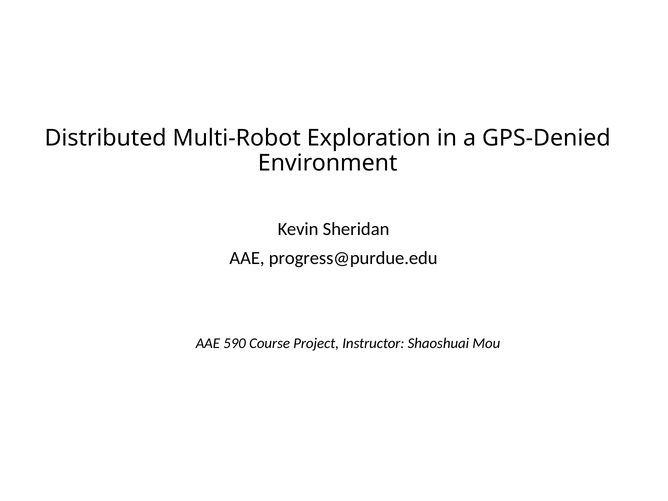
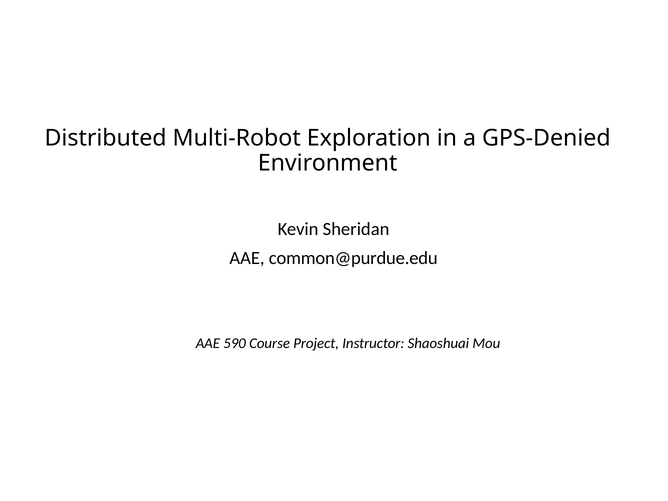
progress@purdue.edu: progress@purdue.edu -> common@purdue.edu (353, 258)
